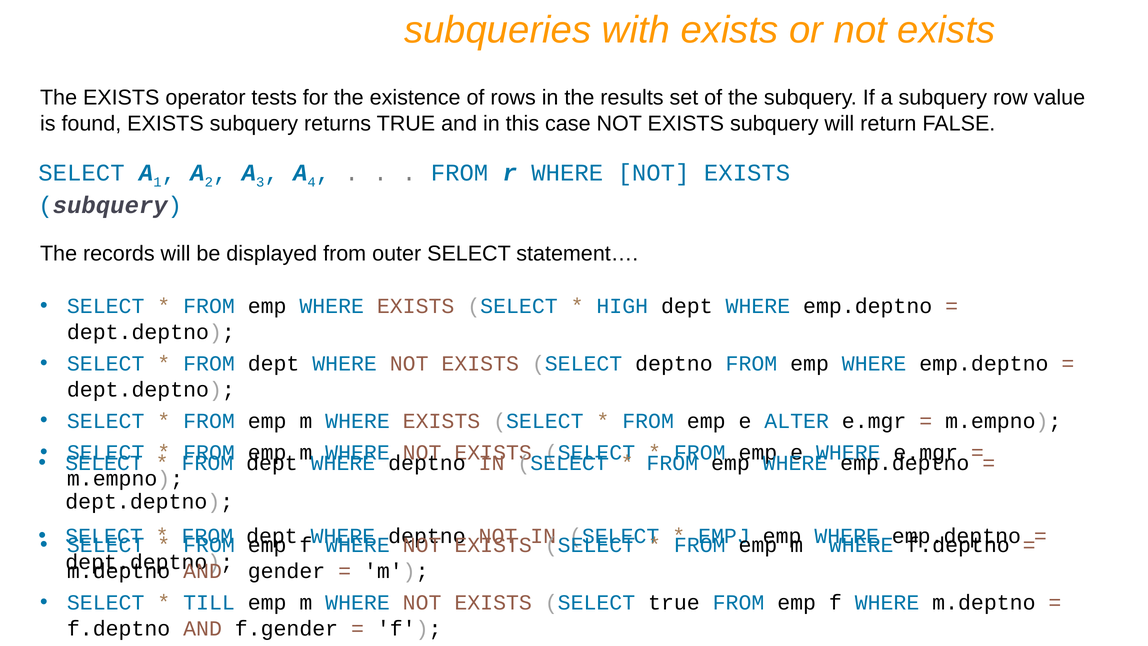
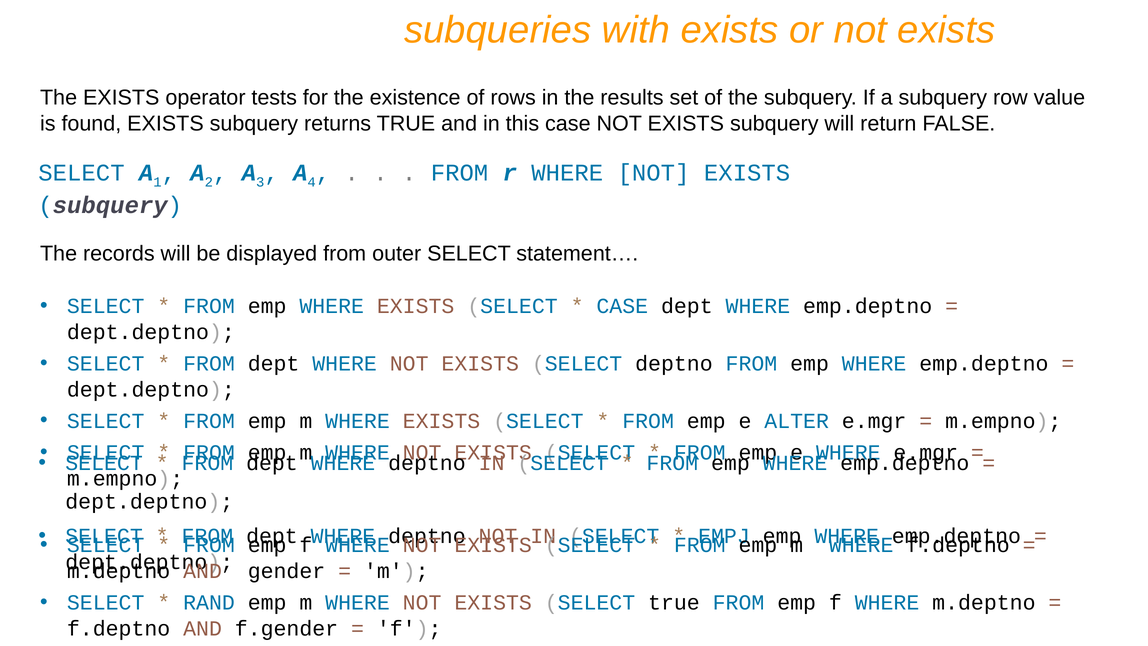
HIGH: HIGH -> CASE (622, 306)
TILL: TILL -> RAND (209, 602)
